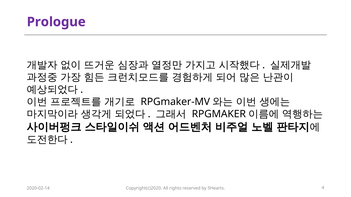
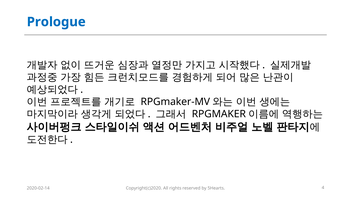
Prologue colour: purple -> blue (56, 22)
